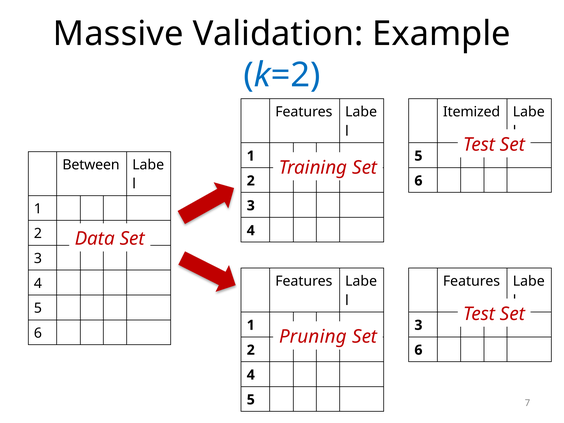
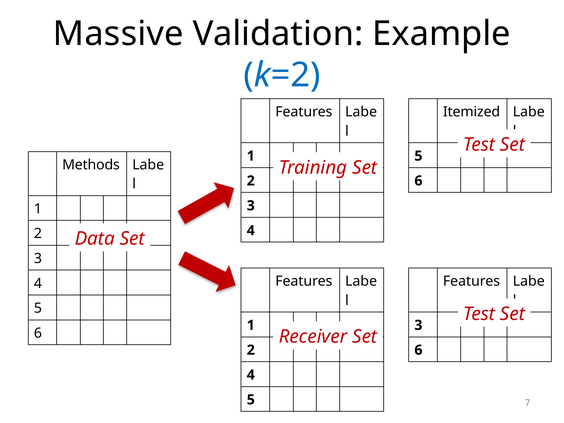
Between: Between -> Methods (91, 165)
Pruning: Pruning -> Receiver (313, 337)
